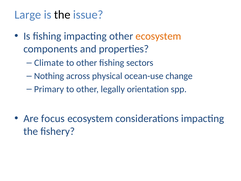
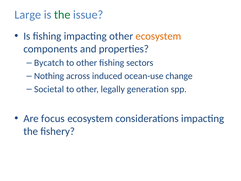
the colour: black -> green (62, 15)
Climate: Climate -> Bycatch (49, 63)
physical: physical -> induced (107, 76)
Primary: Primary -> Societal (49, 89)
orientation: orientation -> generation (148, 89)
